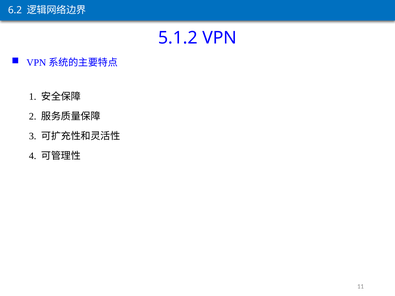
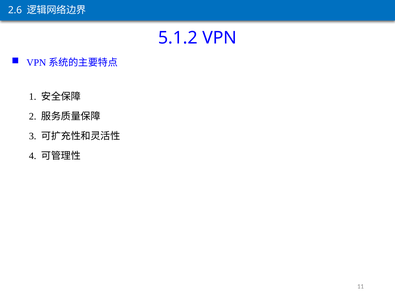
6.2: 6.2 -> 2.6 (15, 10)
